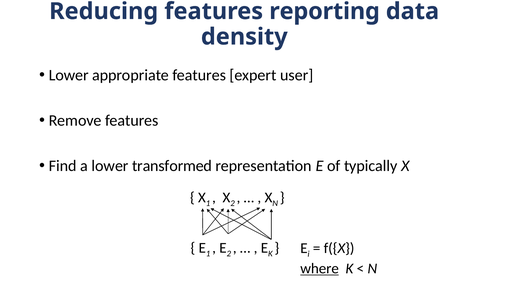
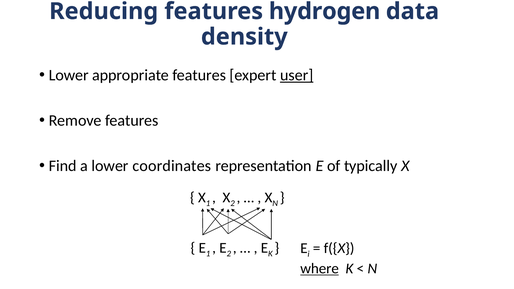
reporting: reporting -> hydrogen (325, 11)
user underline: none -> present (297, 75)
transformed: transformed -> coordinates (172, 166)
